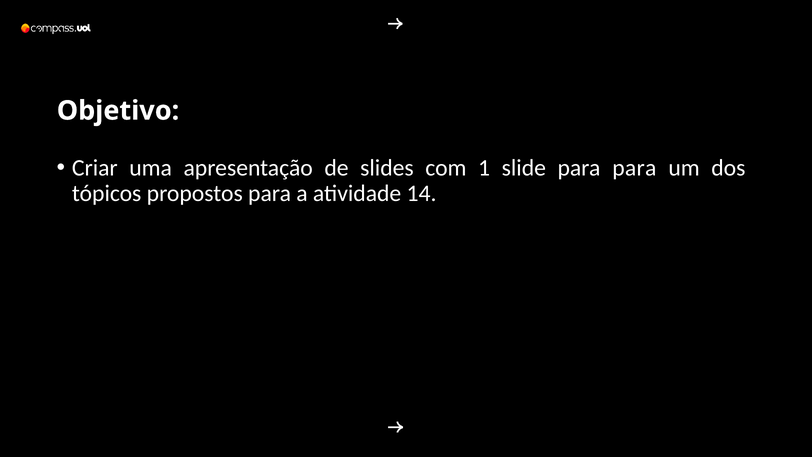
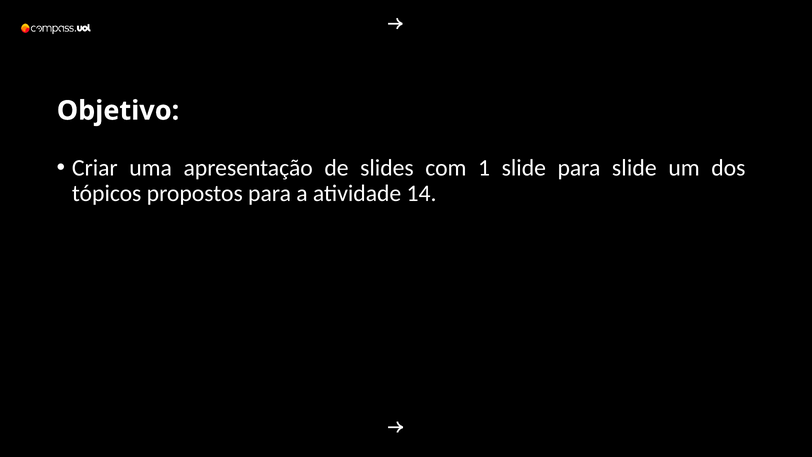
para para: para -> slide (634, 168)
